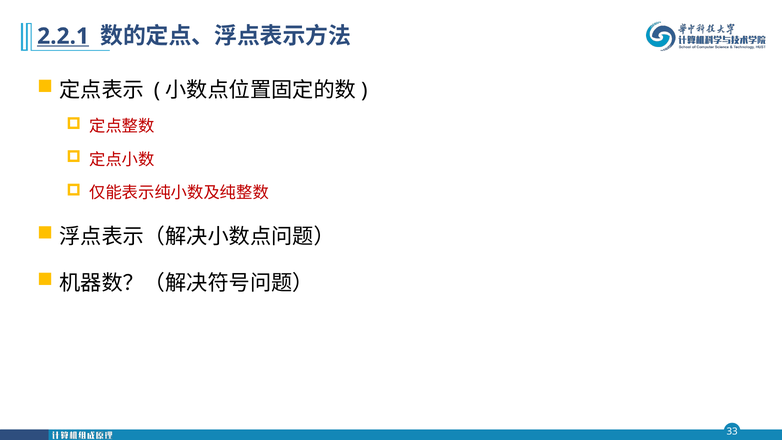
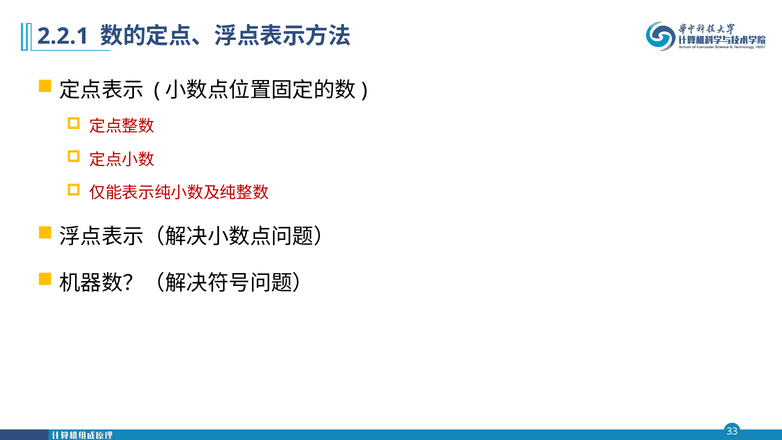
2.2.1 underline: present -> none (63, 36)
